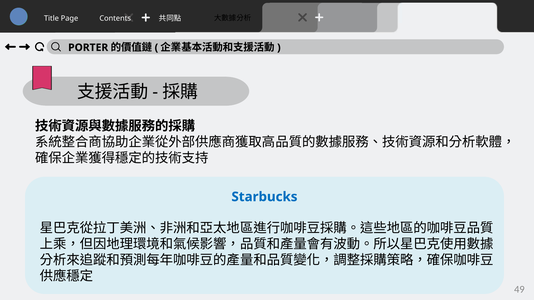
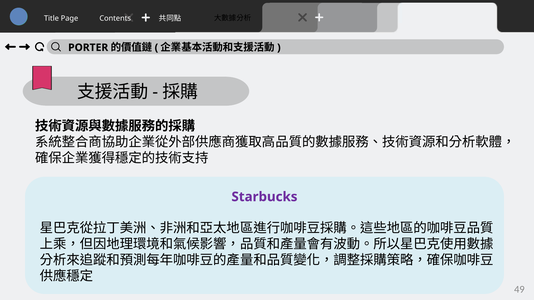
Starbucks colour: blue -> purple (264, 197)
